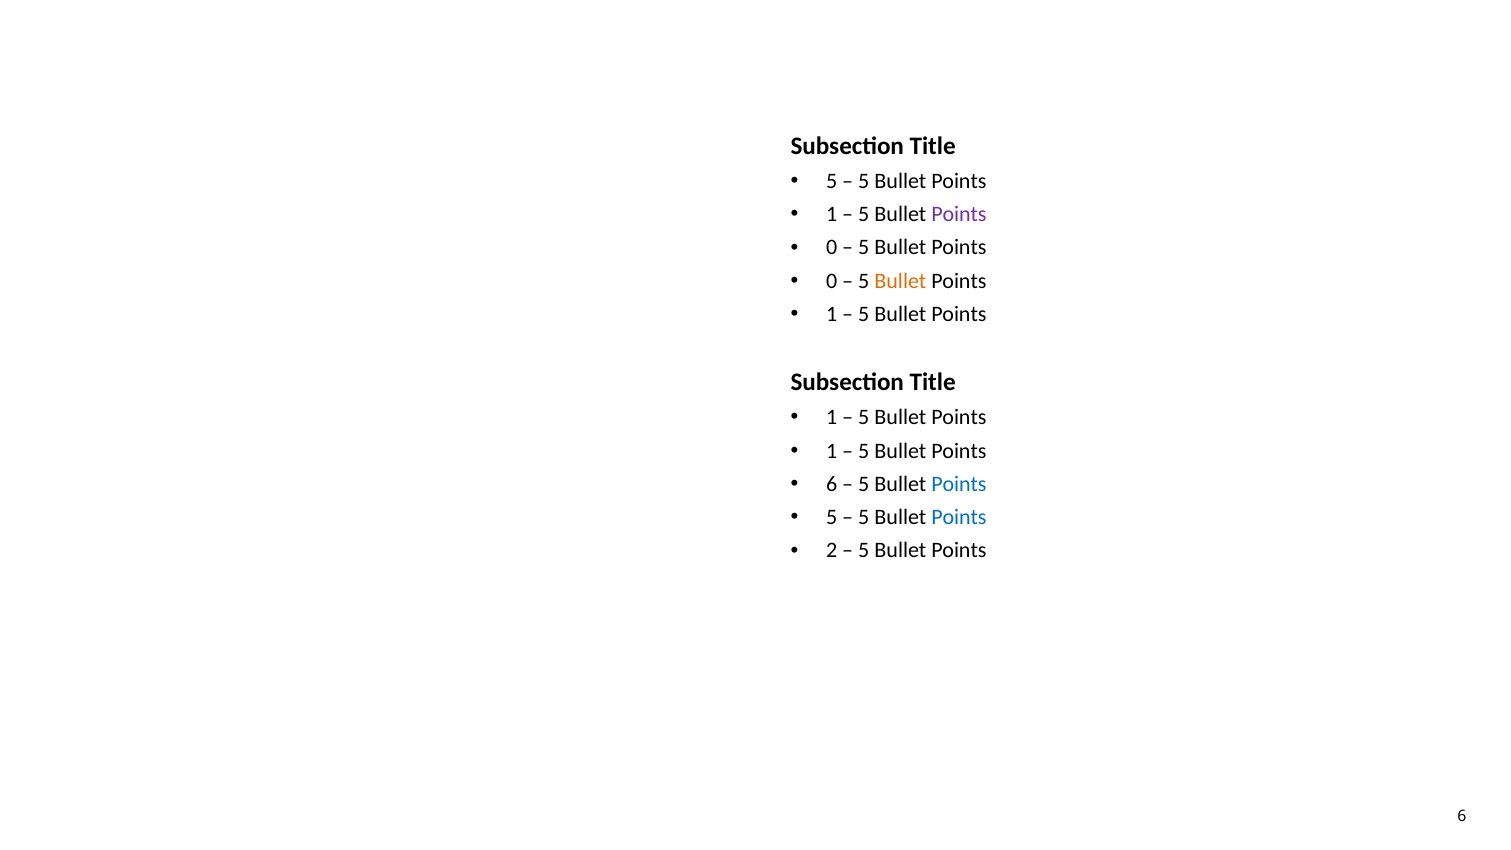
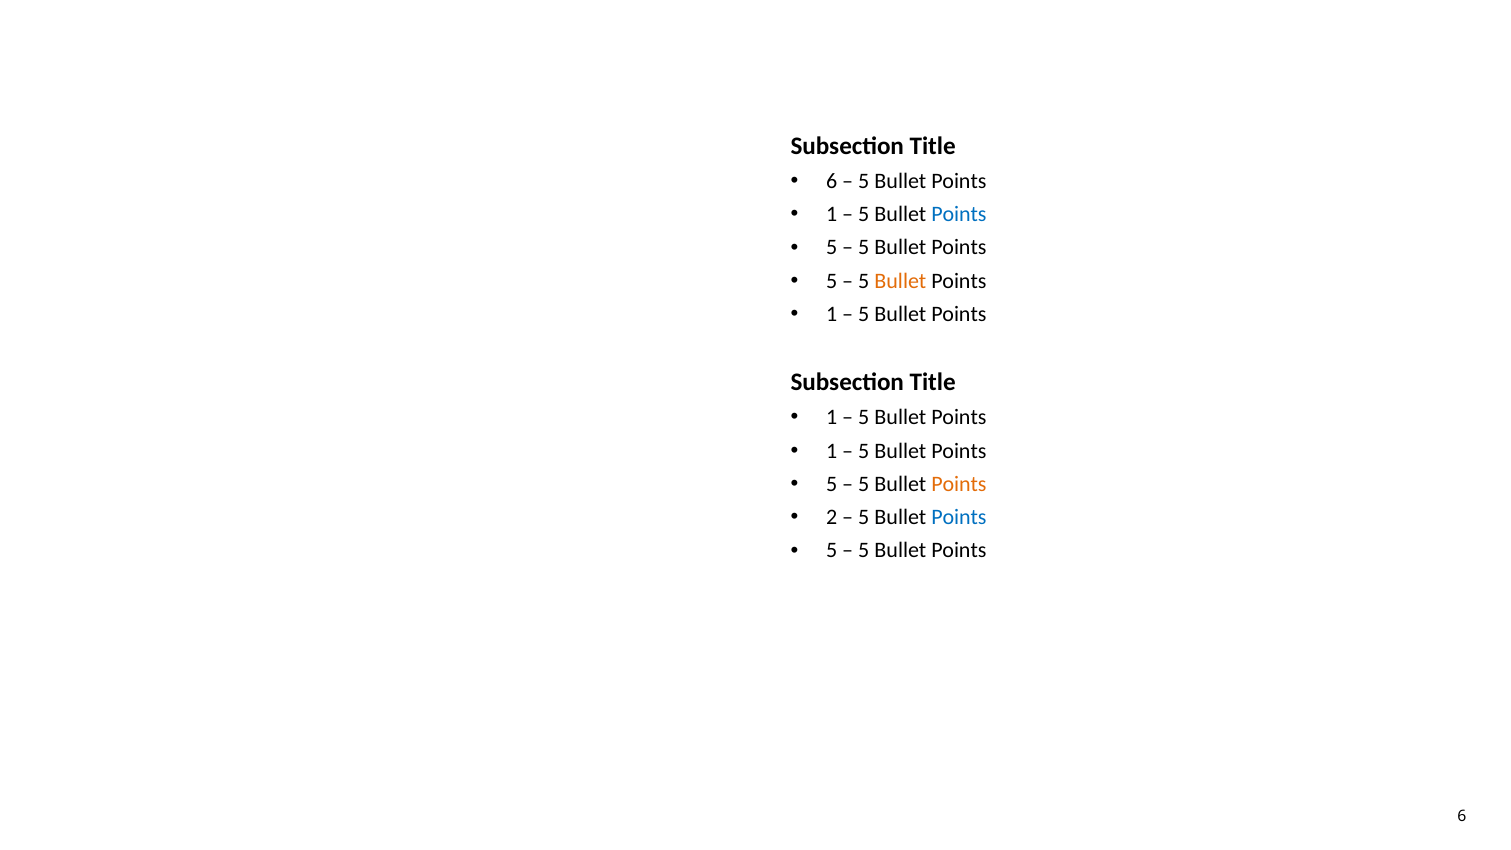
5: 5 -> 6 (832, 181)
Points colour: purple -> blue (959, 214)
0: 0 -> 5 (832, 248)
0: 0 -> 5 (832, 281)
6: 6 -> 5 (832, 484)
Points colour: blue -> orange (959, 484)
5: 5 -> 2 (832, 517)
2: 2 -> 5 (832, 551)
